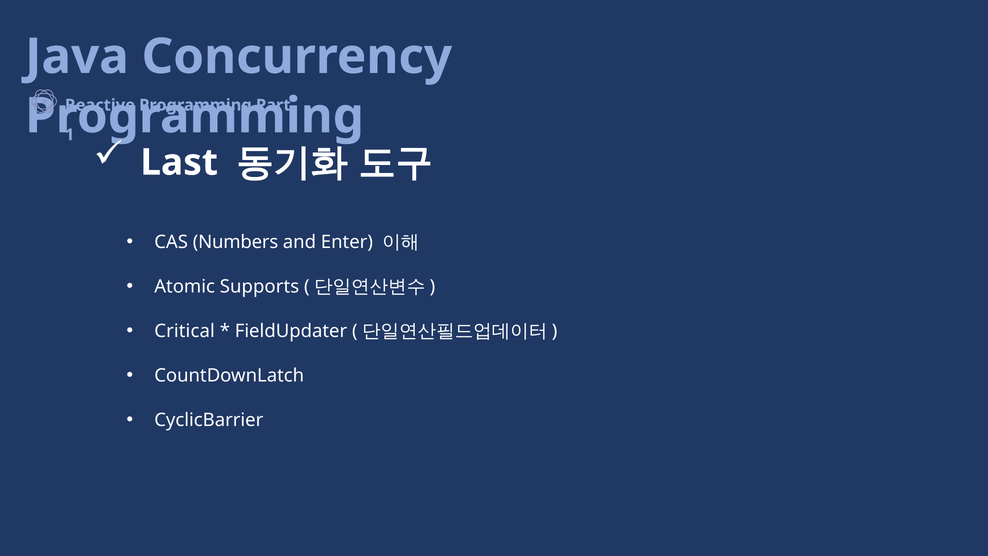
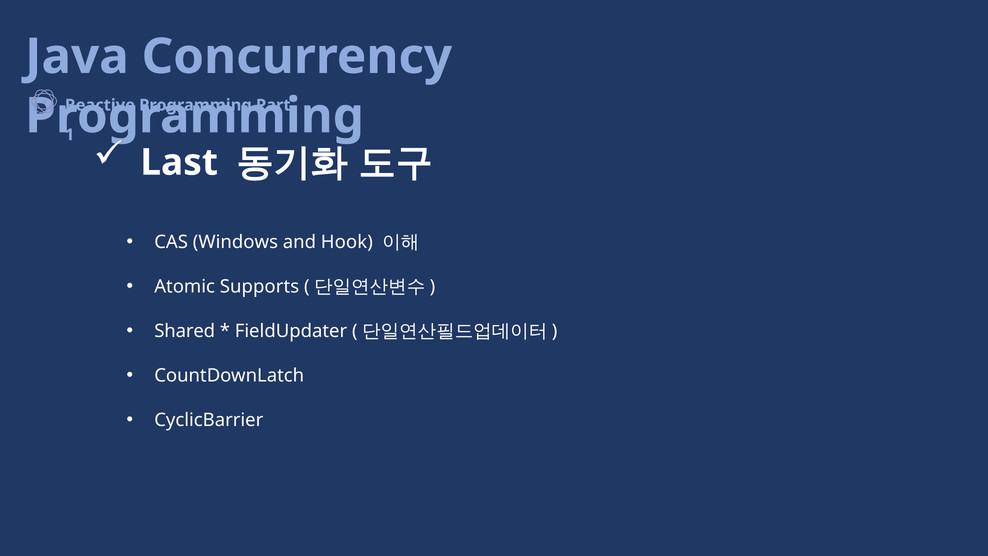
Numbers: Numbers -> Windows (235, 242)
Enter: Enter -> Hook (347, 242)
Critical: Critical -> Shared (185, 331)
